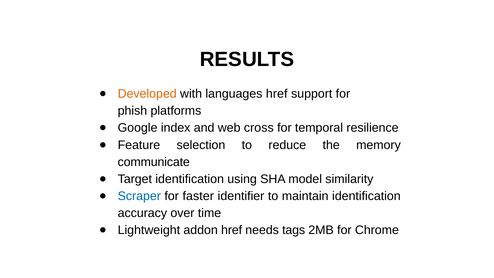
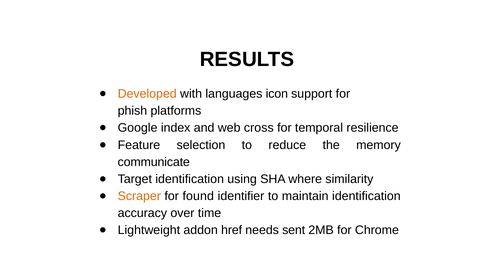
languages href: href -> icon (277, 94)
model: model -> where (305, 179)
Scraper colour: blue -> orange (139, 196)
faster: faster -> found (198, 196)
tags: tags -> sent (294, 230)
